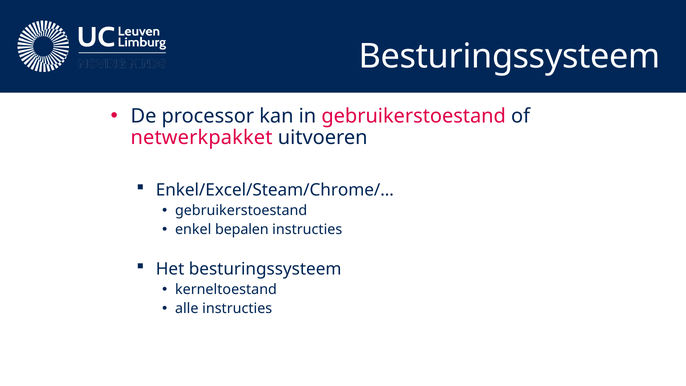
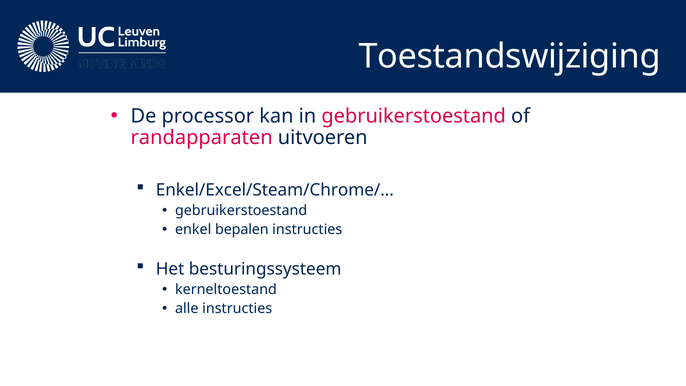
Besturingssysteem: Besturingssysteem -> Toestandswijziging (510, 56)
netwerkpakket: netwerkpakket -> randapparaten (202, 138)
